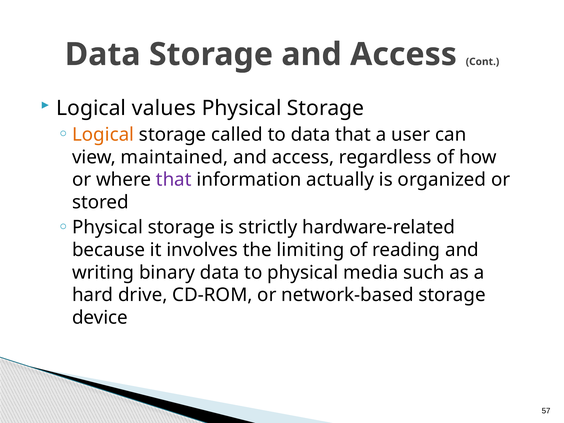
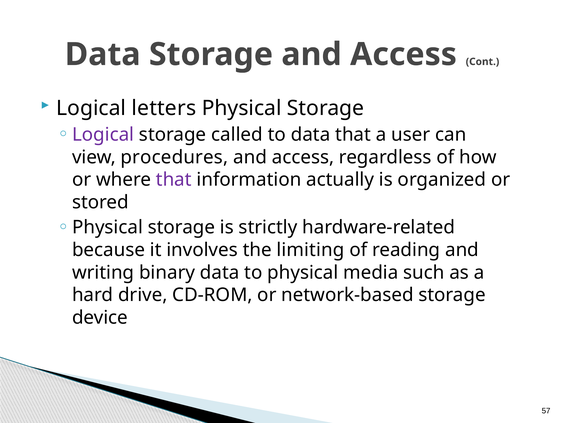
values: values -> letters (164, 108)
Logical colour: orange -> purple (103, 135)
maintained: maintained -> procedures (174, 157)
